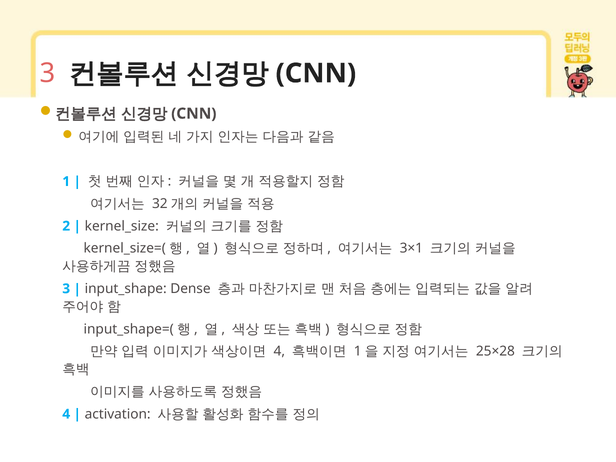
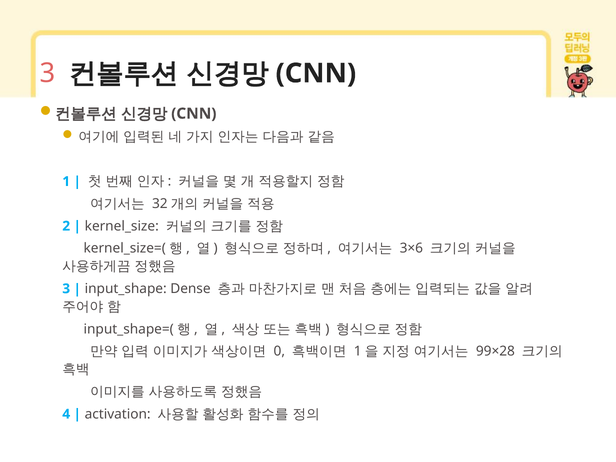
3×1: 3×1 -> 3×6 (411, 248)
4: 4 -> 0 (279, 351)
25×28: 25×28 -> 99×28 (495, 351)
